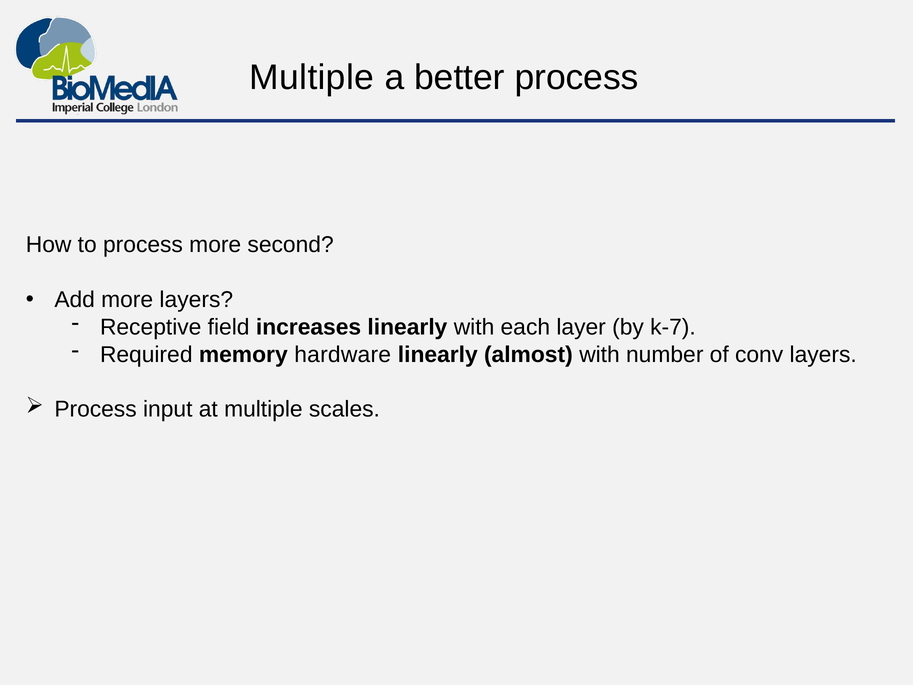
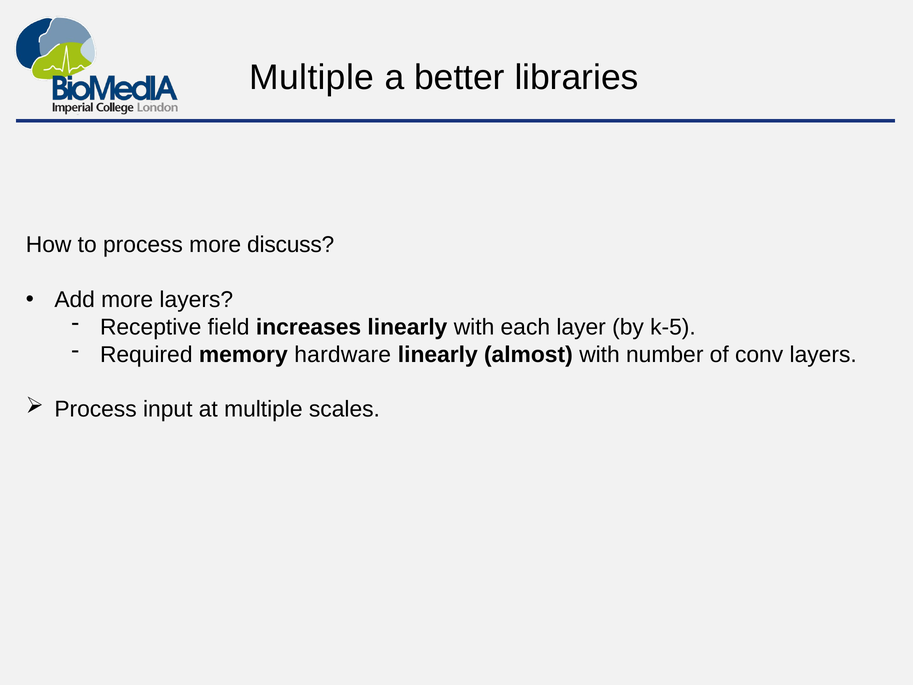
better process: process -> libraries (577, 78)
second: second -> discuss (291, 245)
k-7: k-7 -> k-5 (673, 327)
